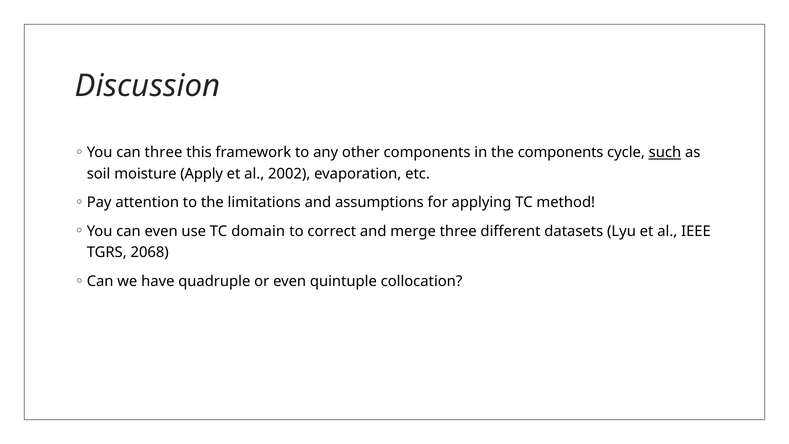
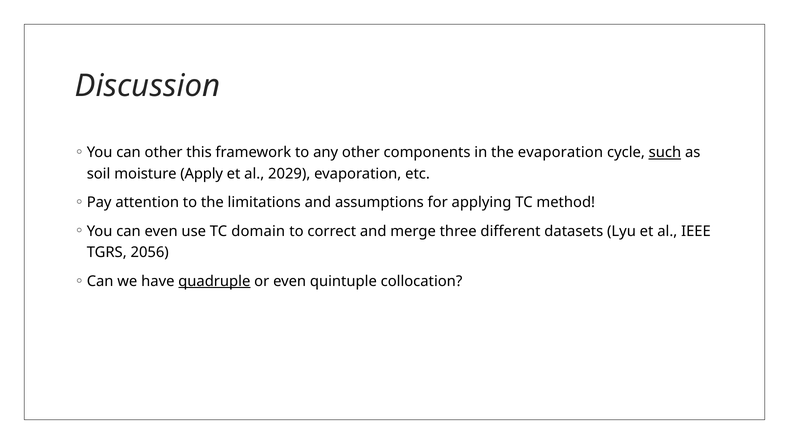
can three: three -> other (164, 153)
the components: components -> evaporation (560, 153)
2002: 2002 -> 2029 (289, 174)
2068: 2068 -> 2056 (150, 253)
quadruple underline: none -> present (214, 281)
